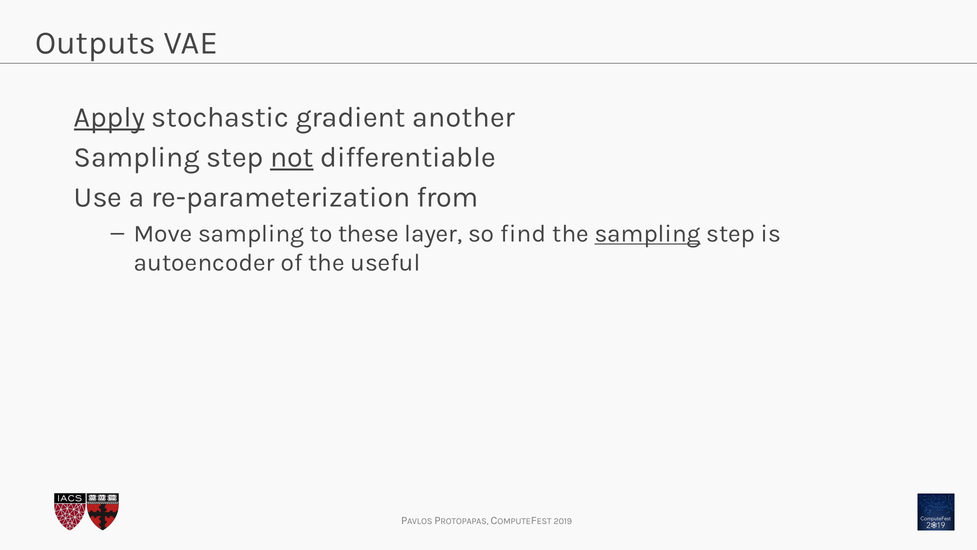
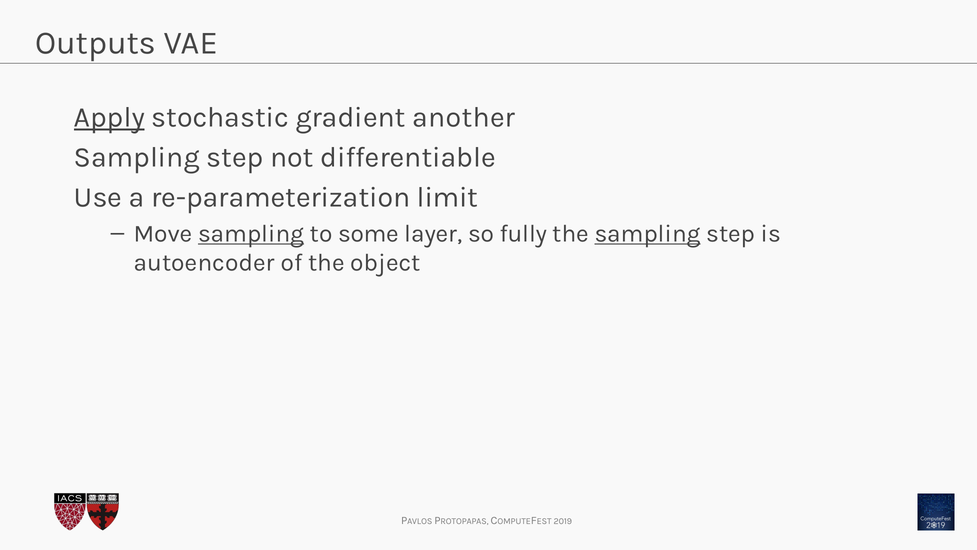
not underline: present -> none (292, 157)
from: from -> limit (447, 197)
sampling underline: none -> present (251, 233)
these: these -> some (368, 233)
find: find -> fully (523, 233)
useful: useful -> object (385, 263)
